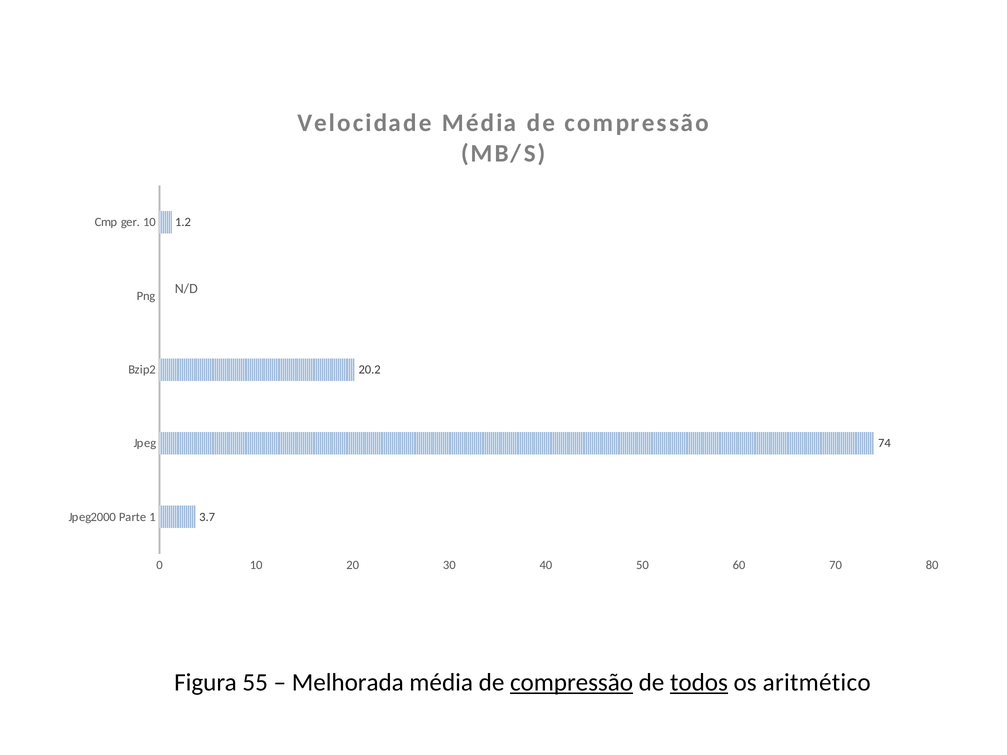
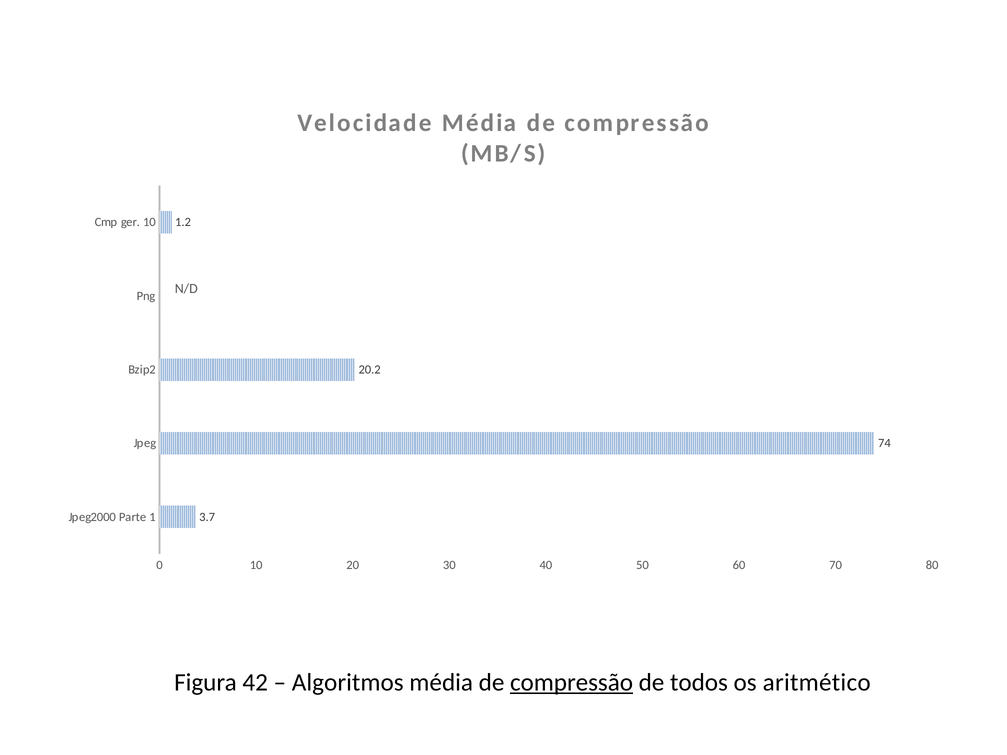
55: 55 -> 42 (255, 683)
Melhorada: Melhorada -> Algoritmos (348, 683)
todos underline: present -> none (699, 683)
